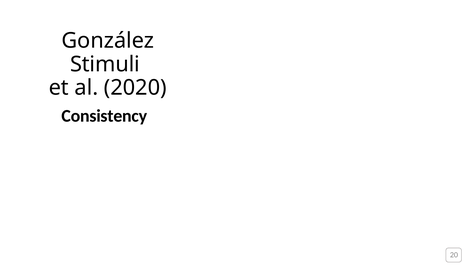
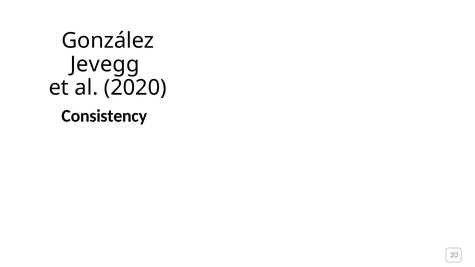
Stimuli: Stimuli -> Jevegg (105, 64)
